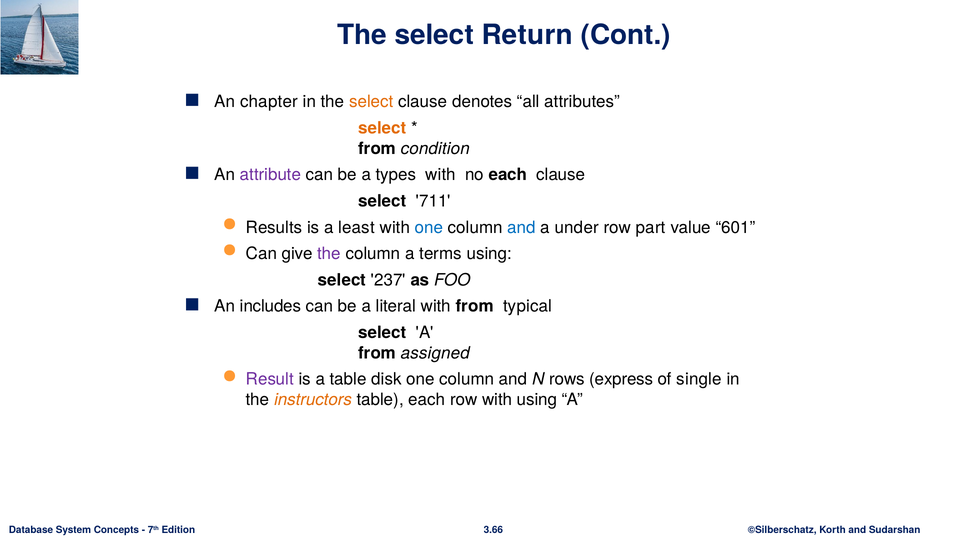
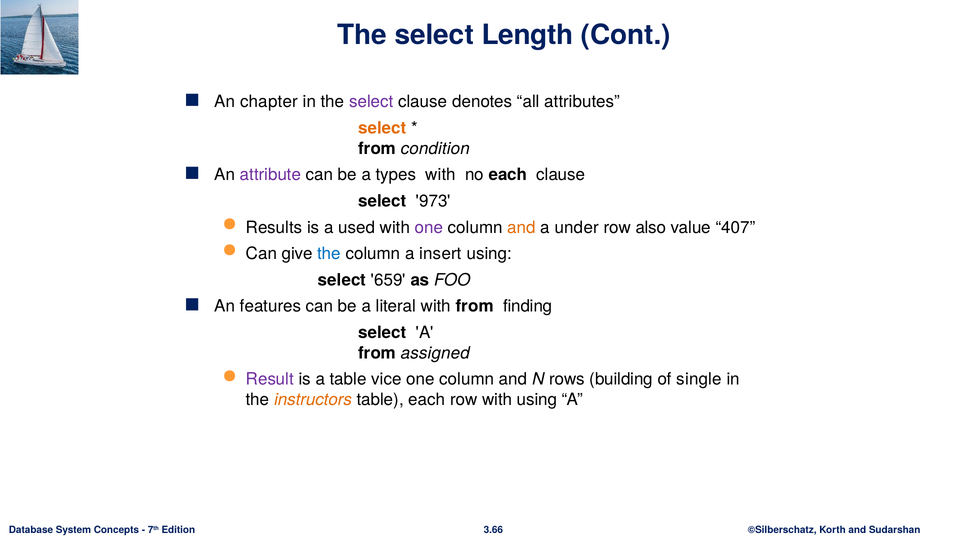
Return: Return -> Length (527, 35)
select colour: orange -> purple (371, 102)
711: 711 -> 973 (433, 201)
least: least -> used (357, 228)
one colour: blue -> purple (429, 228)
and colour: blue -> orange (521, 228)
part: part -> also (651, 228)
601: 601 -> 407 (735, 228)
the colour: purple -> blue (329, 254)
terms: terms -> insert (440, 254)
237: 237 -> 659 (388, 280)
includes: includes -> features (271, 307)
typical: typical -> finding (528, 307)
disk: disk -> vice (386, 380)
express: express -> building (621, 380)
